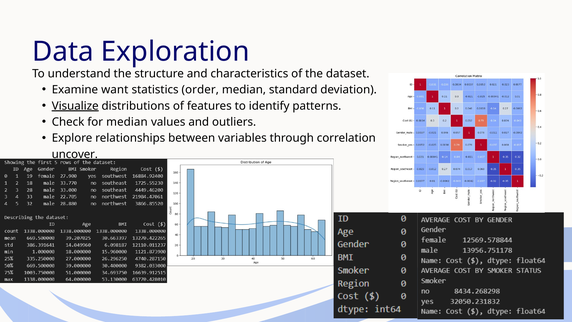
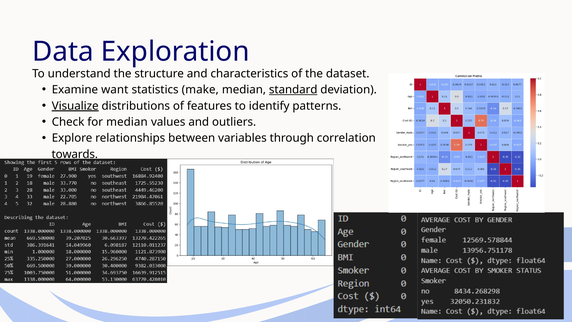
order: order -> make (200, 90)
standard underline: none -> present (293, 90)
uncover: uncover -> towards (75, 154)
